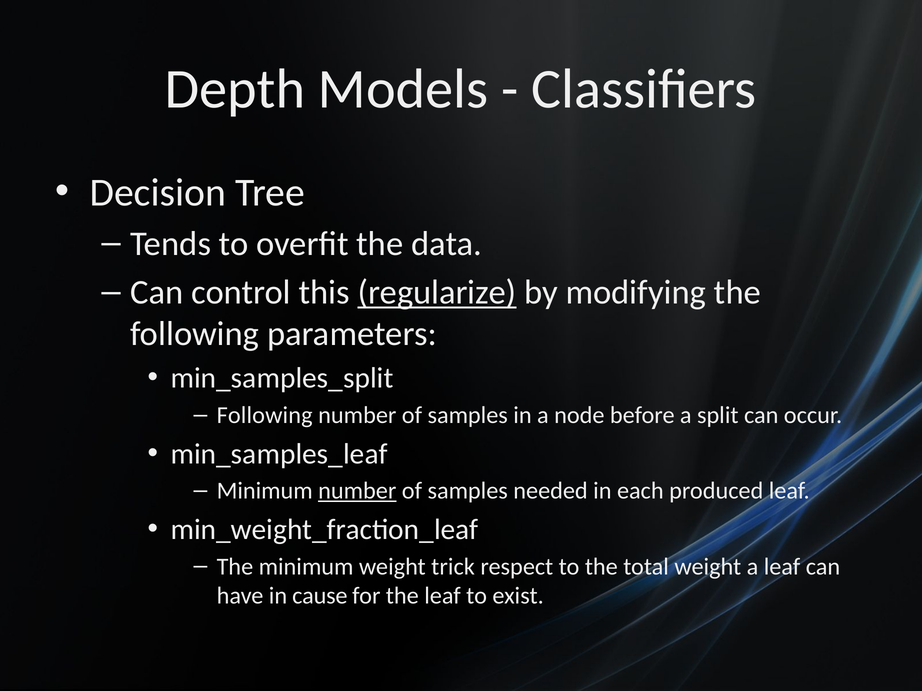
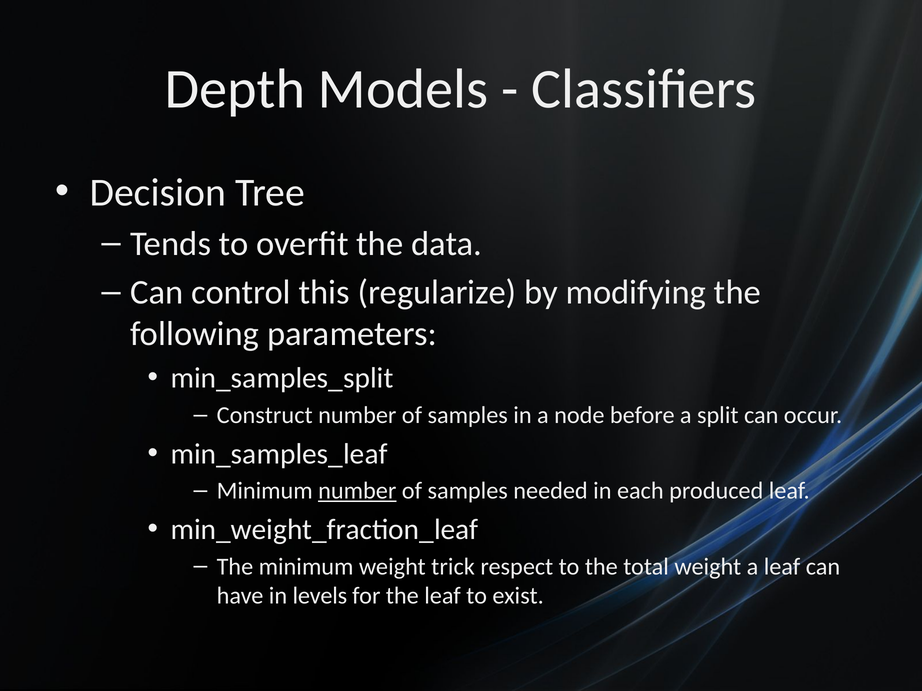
regularize underline: present -> none (437, 293)
Following: Following -> Construct (265, 415)
cause: cause -> levels (320, 596)
